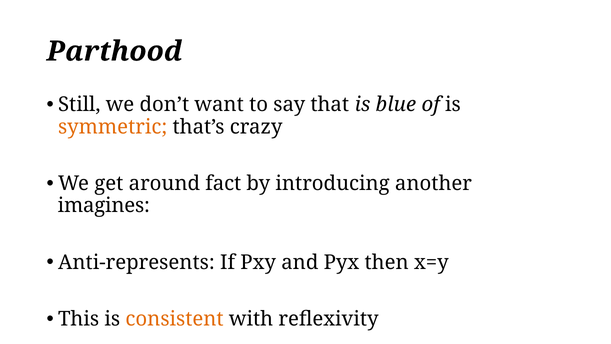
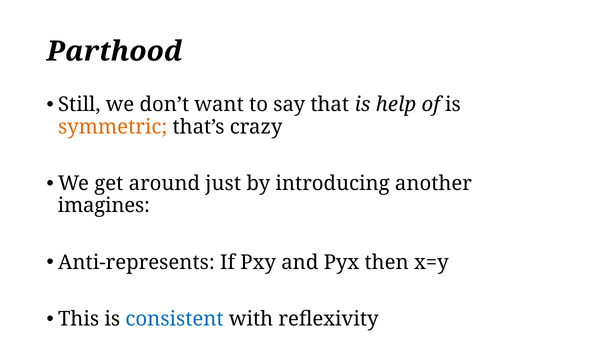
blue: blue -> help (396, 105)
fact: fact -> just (223, 183)
consistent colour: orange -> blue (175, 319)
